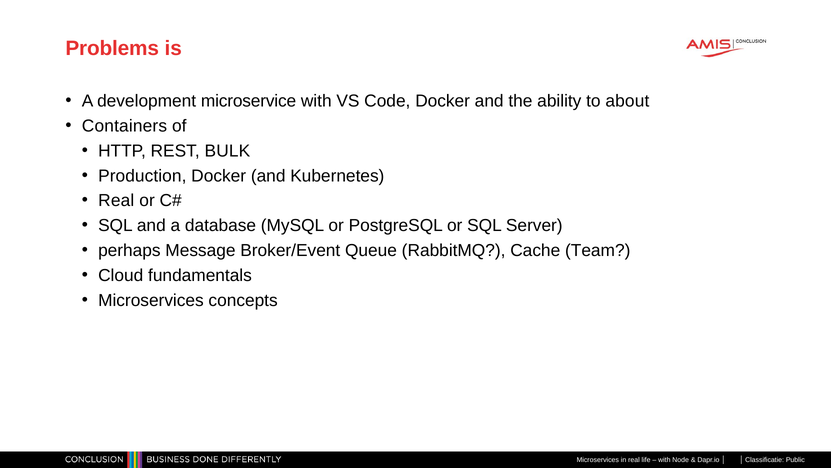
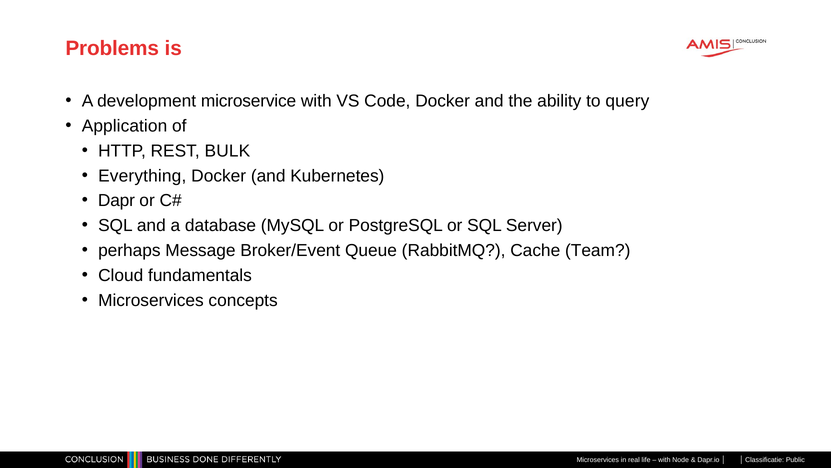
about: about -> query (627, 101)
Containers: Containers -> Application (125, 126)
Production: Production -> Everything (142, 176)
Real: Real -> Dapr (116, 201)
